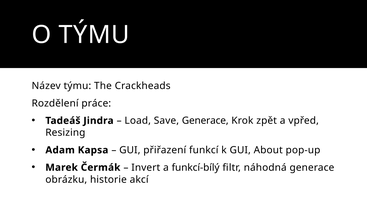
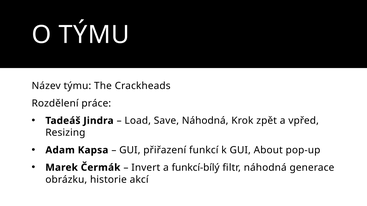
Save Generace: Generace -> Náhodná (205, 121)
